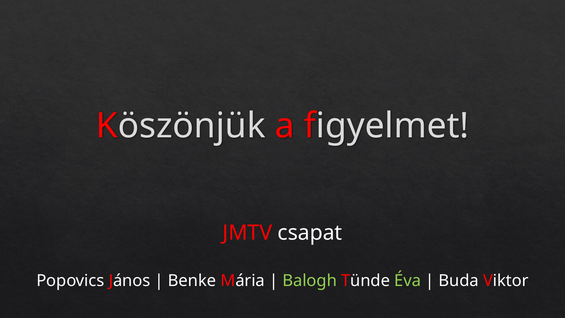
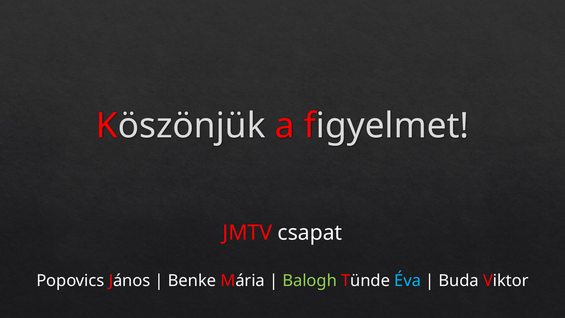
Éva colour: light green -> light blue (408, 281)
